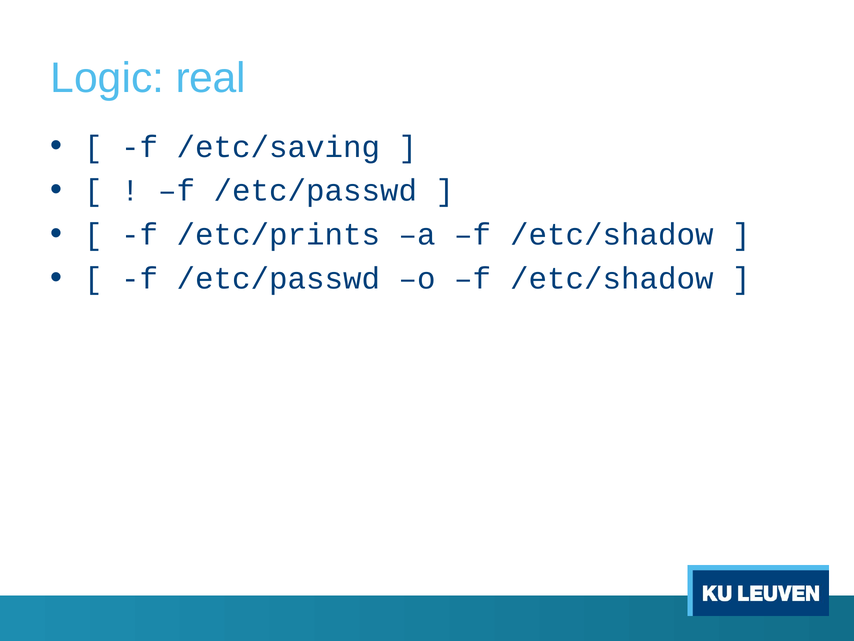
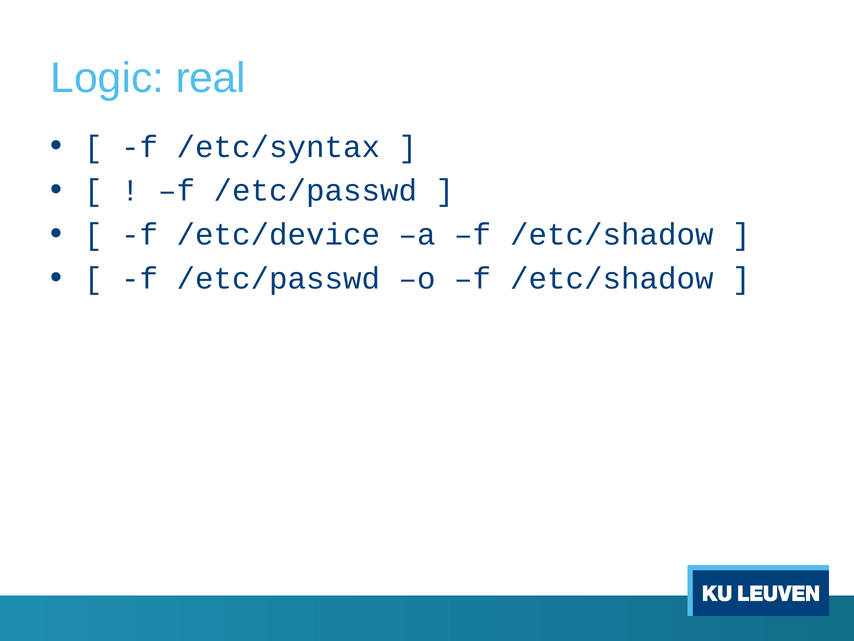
/etc/saving: /etc/saving -> /etc/syntax (279, 147)
/etc/prints: /etc/prints -> /etc/device (279, 234)
